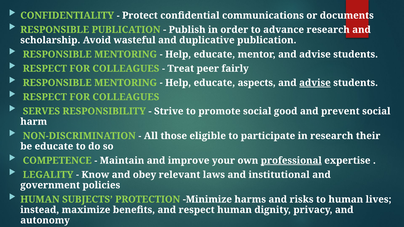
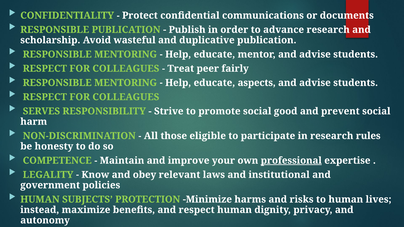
advise underline: present -> none (315, 83)
their: their -> rules (368, 136)
be educate: educate -> honesty (54, 146)
